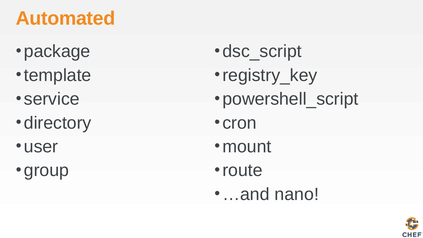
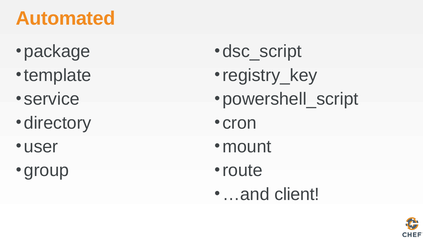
nano: nano -> client (297, 194)
